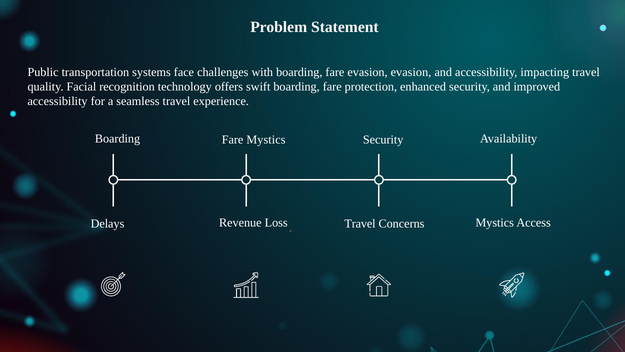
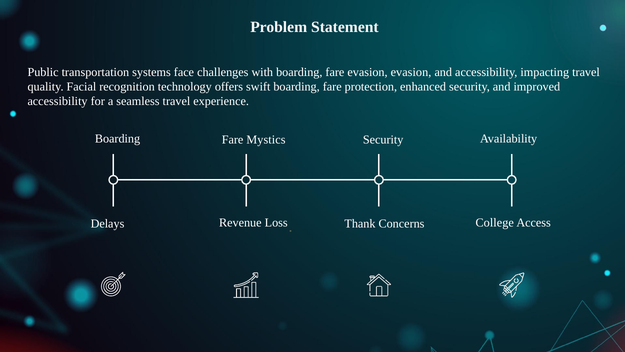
Loss Travel: Travel -> Thank (360, 223)
Concerns Mystics: Mystics -> College (495, 223)
